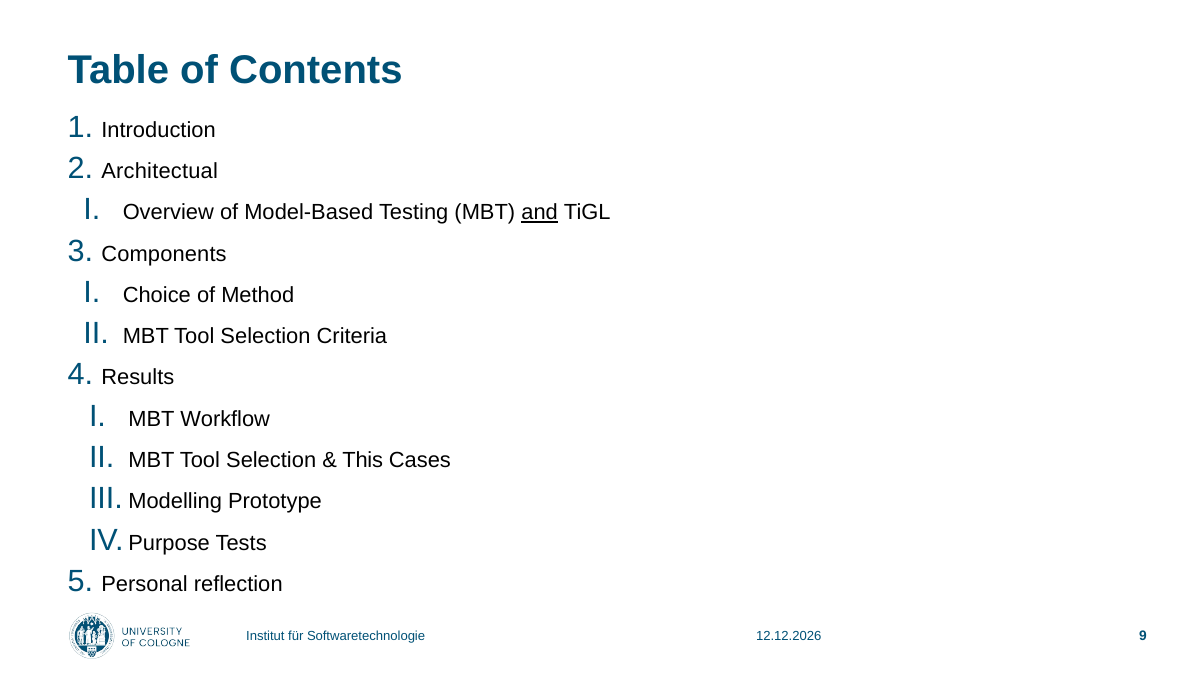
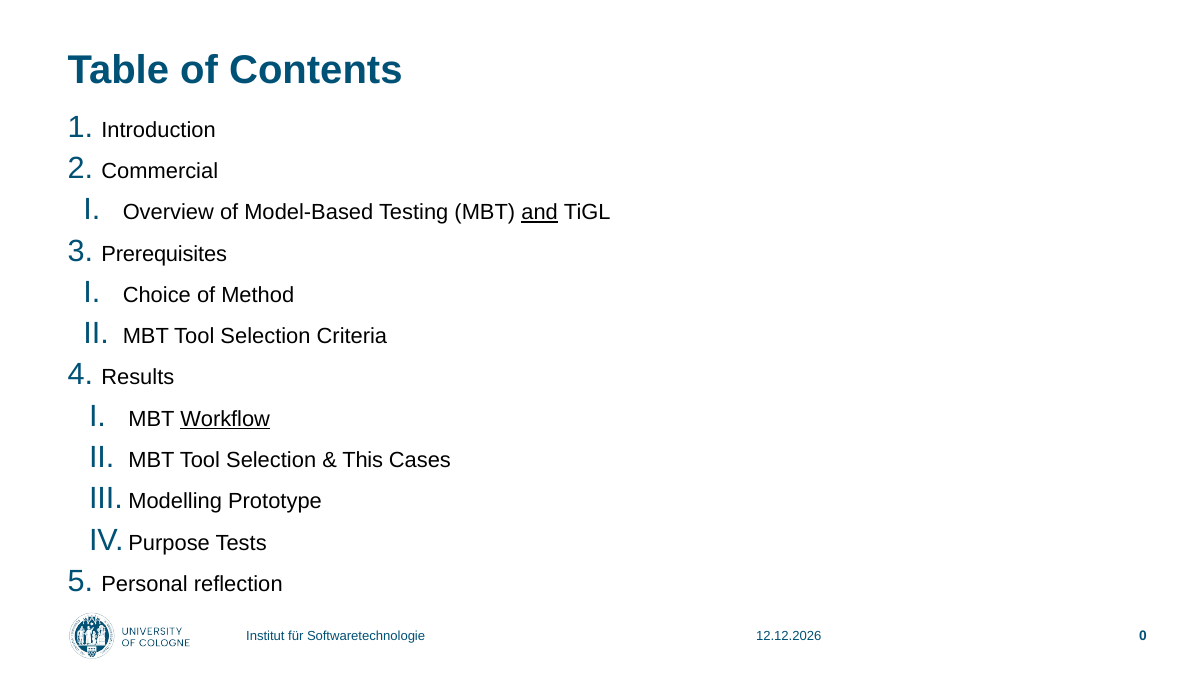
Architectual: Architectual -> Commercial (160, 171)
Components: Components -> Prerequisites (164, 254)
Workflow underline: none -> present (225, 419)
9: 9 -> 0 (1143, 636)
